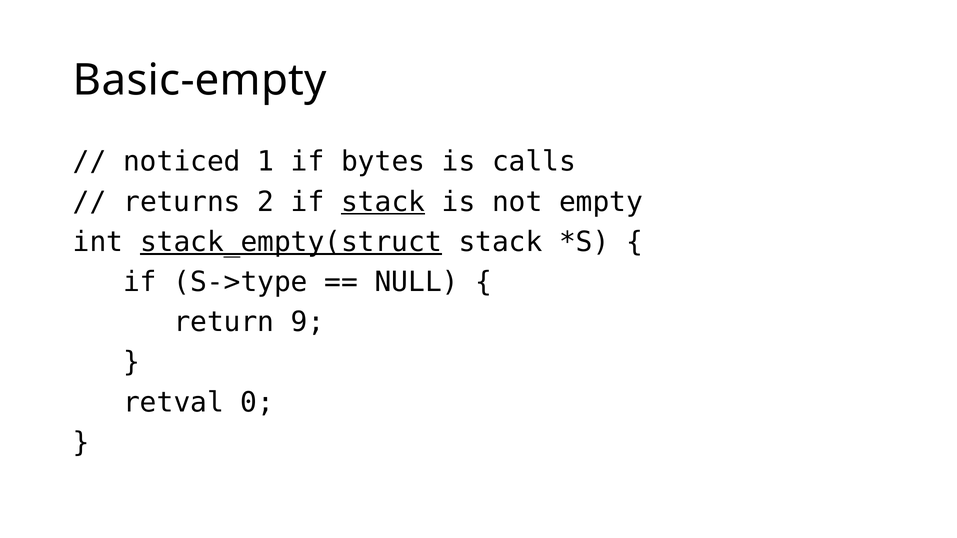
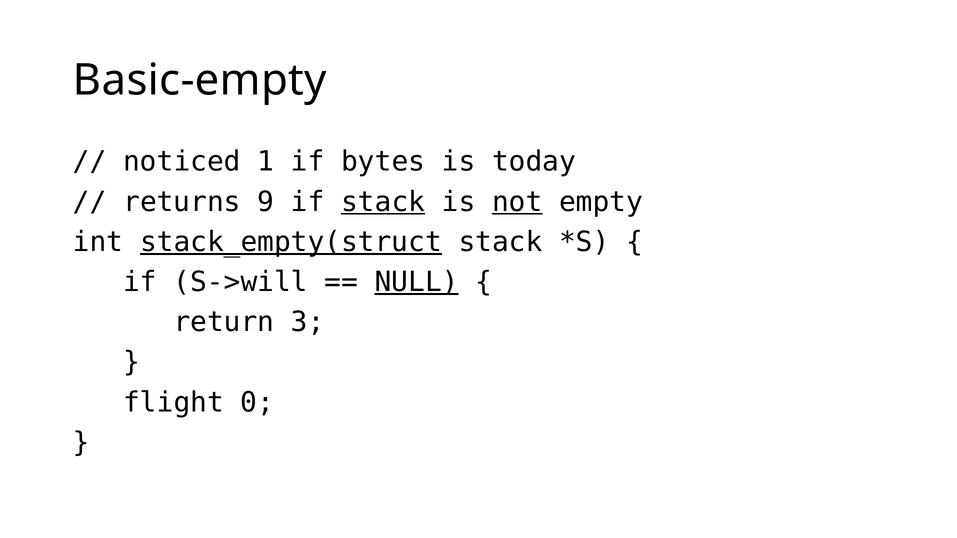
calls: calls -> today (534, 162)
2: 2 -> 9 (266, 202)
not underline: none -> present (517, 202)
S->type: S->type -> S->will (241, 282)
NULL underline: none -> present (417, 282)
9: 9 -> 3 (308, 322)
retval: retval -> flight (174, 403)
